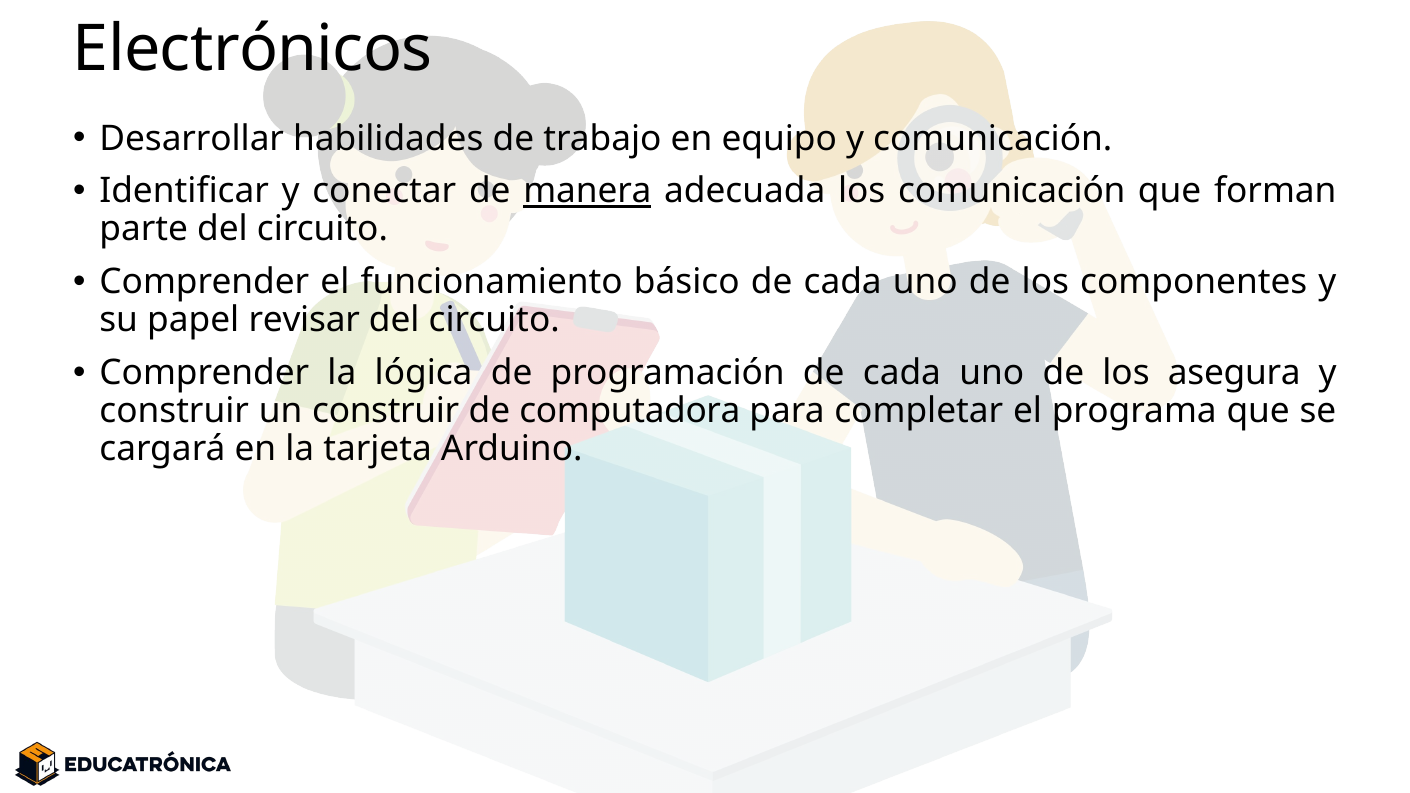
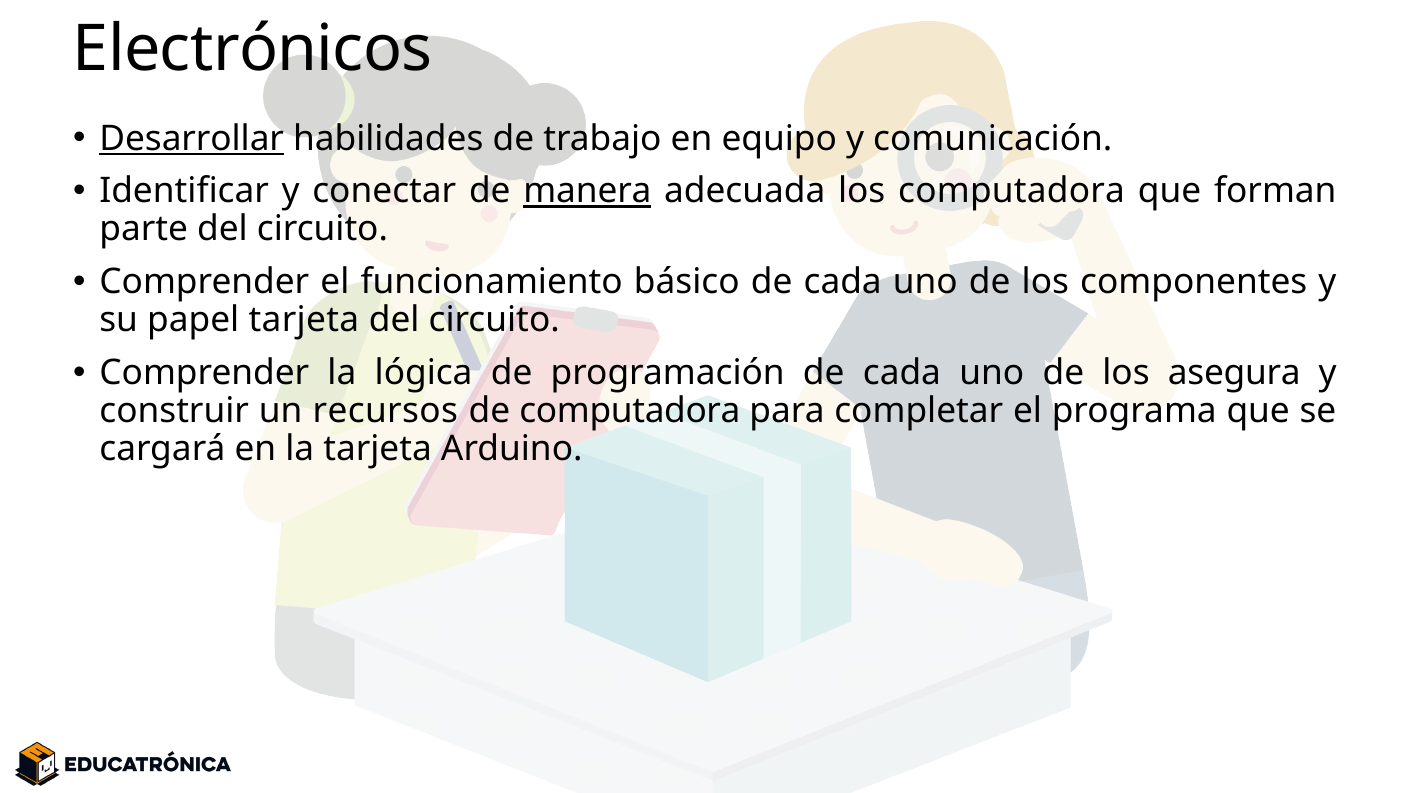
Desarrollar underline: none -> present (192, 139)
los comunicación: comunicación -> computadora (1012, 191)
papel revisar: revisar -> tarjeta (304, 320)
un construir: construir -> recursos (385, 411)
